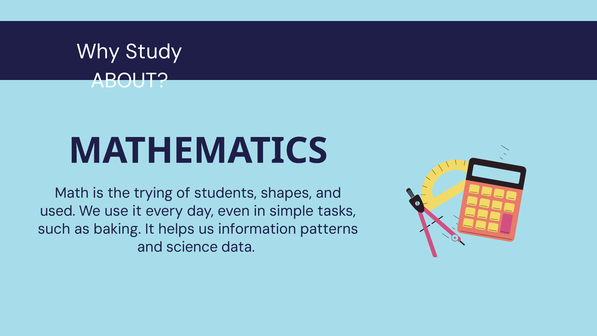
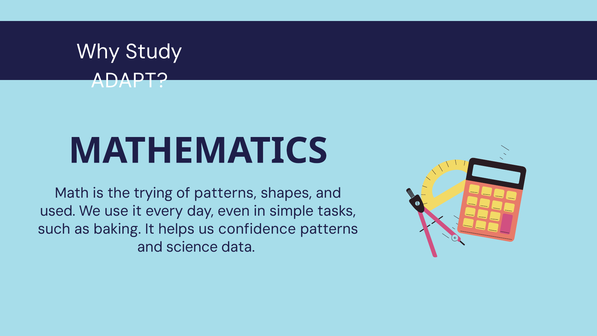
ABOUT: ABOUT -> ADAPT (129, 81)
of students: students -> patterns (225, 193)
information: information -> confidence (257, 229)
